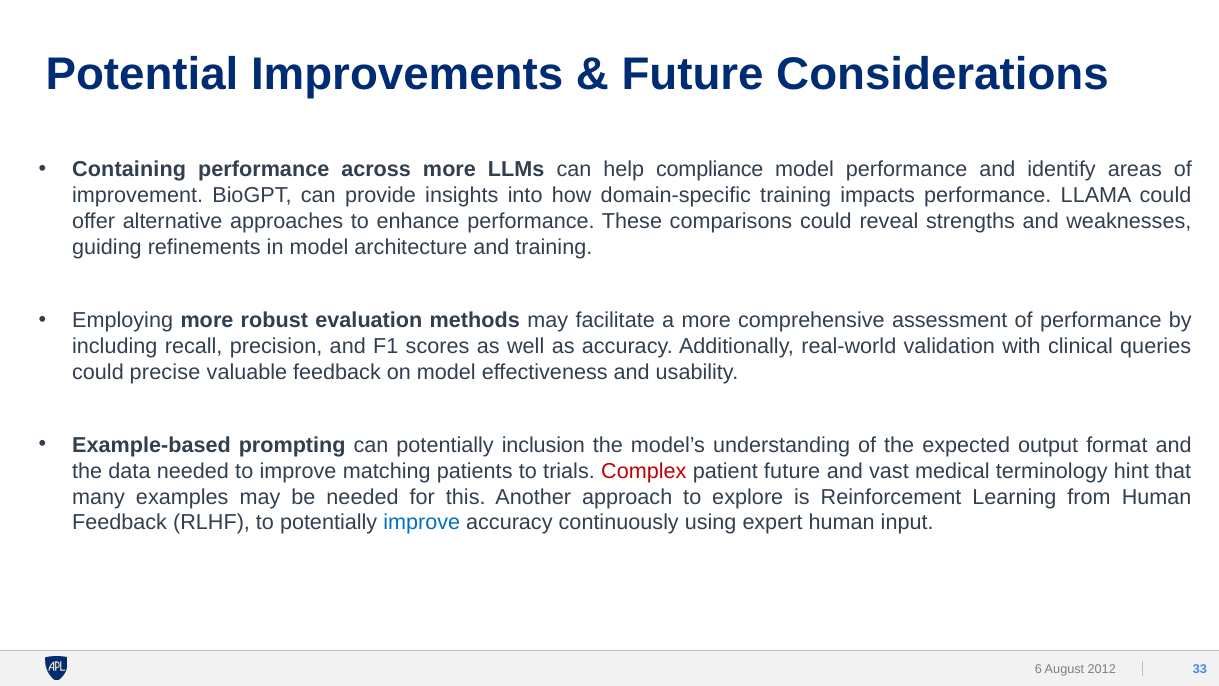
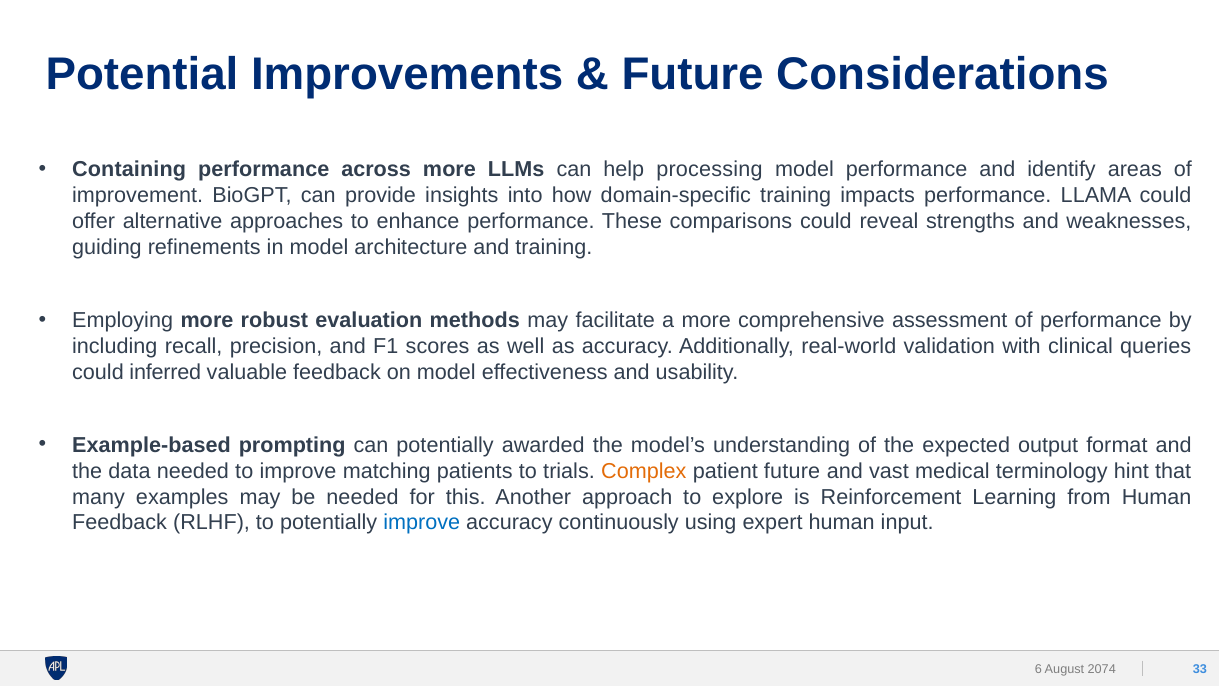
compliance: compliance -> processing (710, 169)
precise: precise -> inferred (165, 372)
inclusion: inclusion -> awarded (543, 445)
Complex colour: red -> orange (644, 471)
2012: 2012 -> 2074 (1102, 669)
